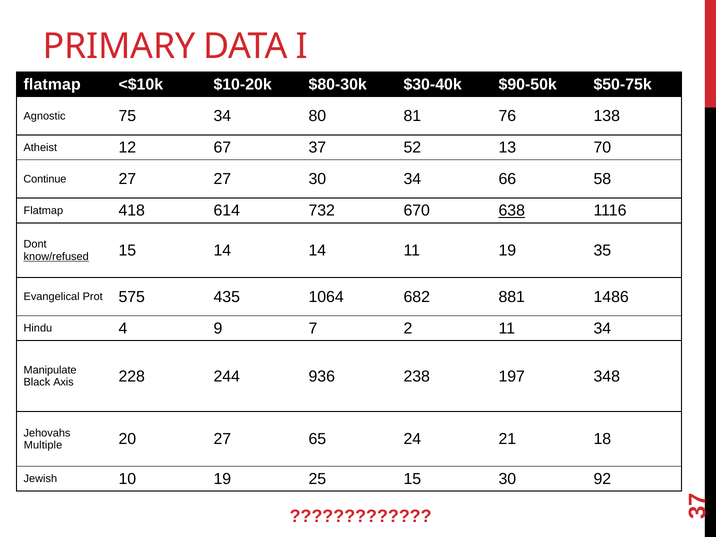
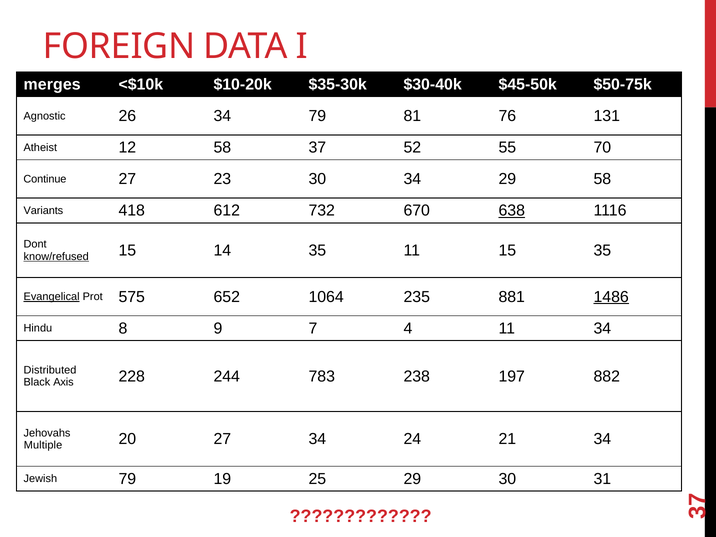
PRIMARY: PRIMARY -> FOREIGN (119, 47)
flatmap: flatmap -> merges (52, 84)
$80-30k: $80-30k -> $35-30k (338, 84)
$90-50k: $90-50k -> $45-50k (528, 84)
75: 75 -> 26 (127, 116)
34 80: 80 -> 79 (317, 116)
138: 138 -> 131 (607, 116)
12 67: 67 -> 58 (222, 148)
13: 13 -> 55 (507, 148)
27 27: 27 -> 23 (222, 179)
34 66: 66 -> 29 (507, 179)
Flatmap: Flatmap -> Variants (43, 211)
614: 614 -> 612 (227, 211)
14 14: 14 -> 35 (317, 250)
11 19: 19 -> 15 (507, 250)
Evangelical underline: none -> present (52, 297)
435: 435 -> 652 (227, 297)
682: 682 -> 235 (417, 297)
1486 underline: none -> present (611, 297)
4: 4 -> 8 (123, 328)
2: 2 -> 4 (408, 328)
Manipulate: Manipulate -> Distributed (50, 370)
936: 936 -> 783 (322, 376)
348: 348 -> 882 (607, 376)
27 65: 65 -> 34 (317, 439)
21 18: 18 -> 34 (602, 439)
Jewish 10: 10 -> 79 (127, 479)
25 15: 15 -> 29 (412, 479)
92: 92 -> 31 (602, 479)
